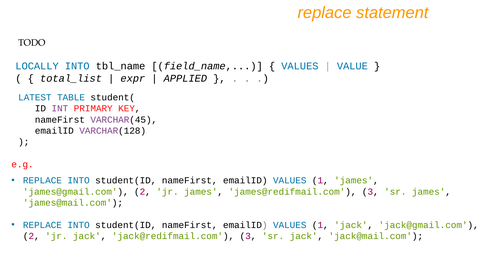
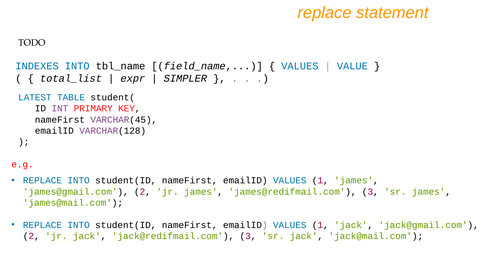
LOCALLY: LOCALLY -> INDEXES (37, 66)
APPLIED: APPLIED -> SIMPLER (185, 78)
